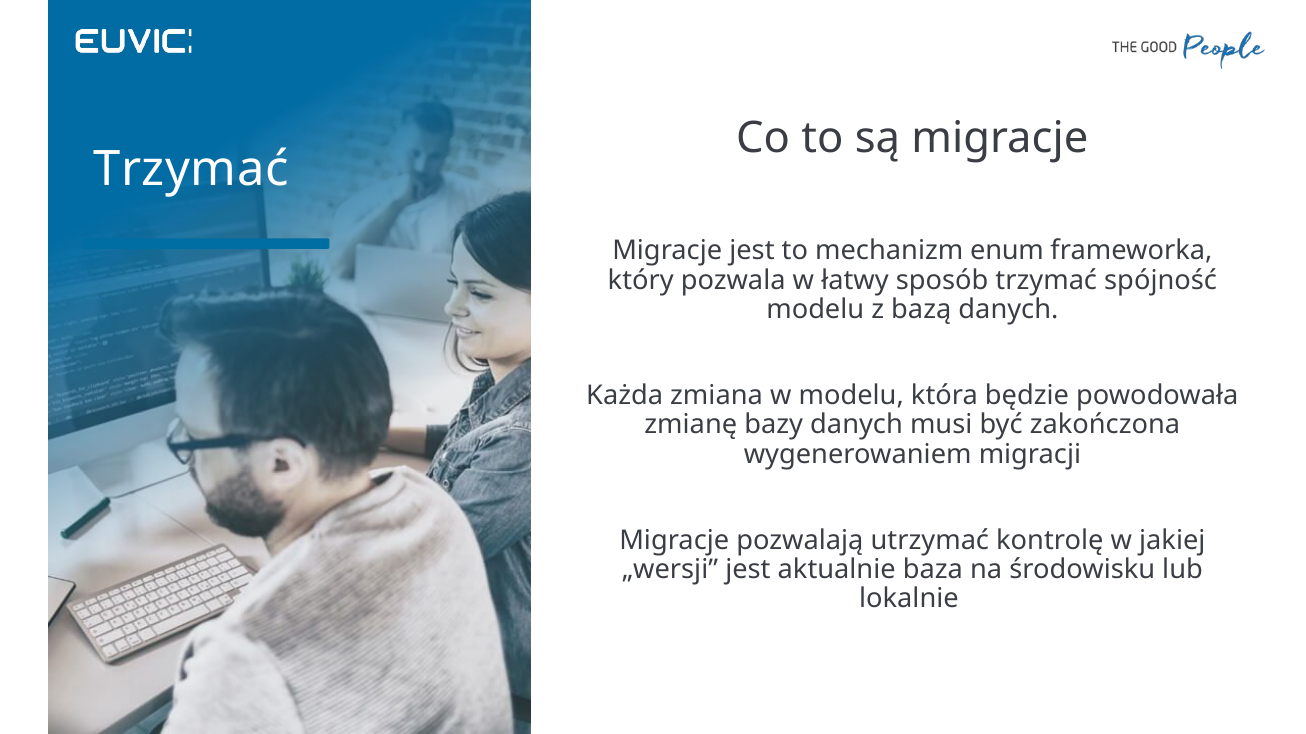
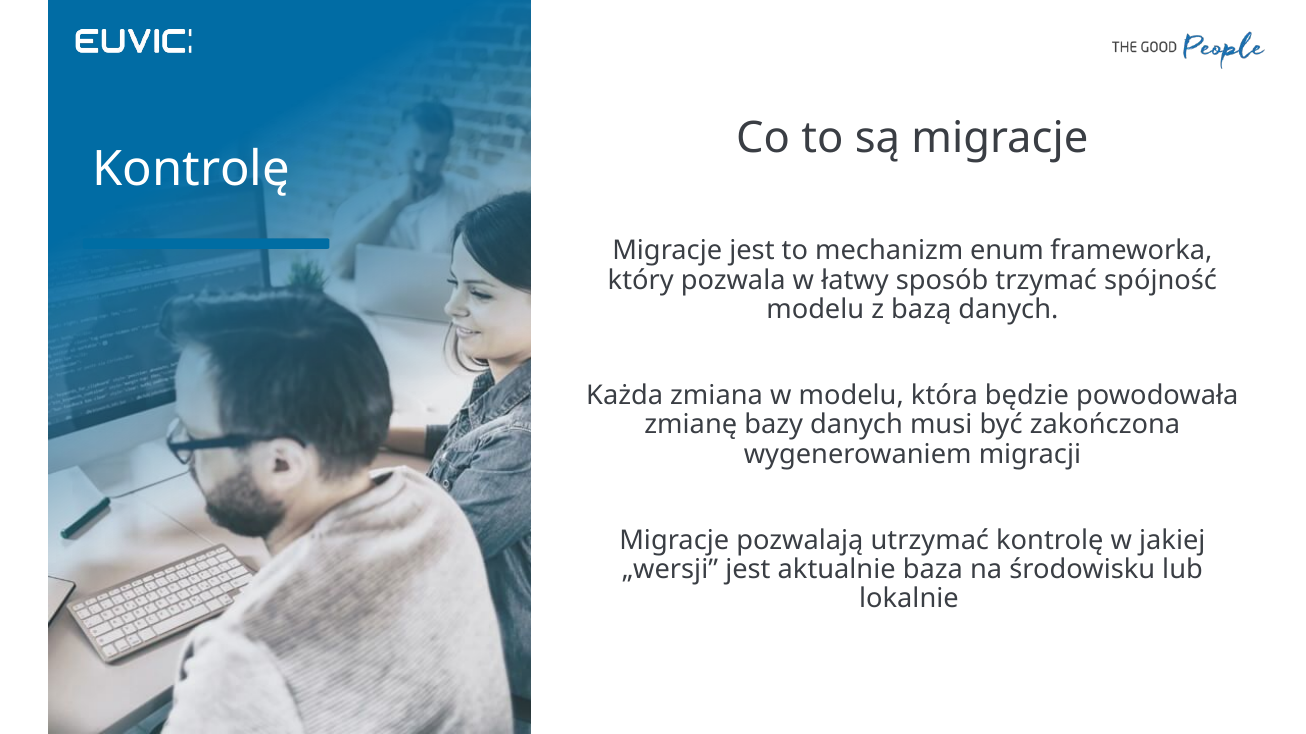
Trzymać: Trzymać -> Kontrolę (191, 169)
